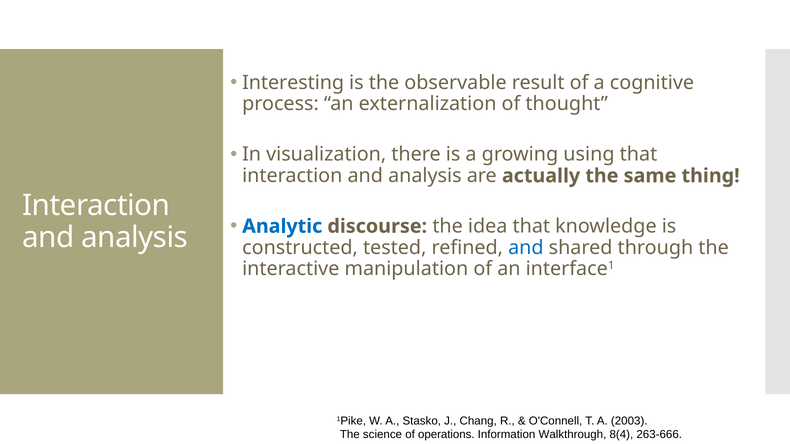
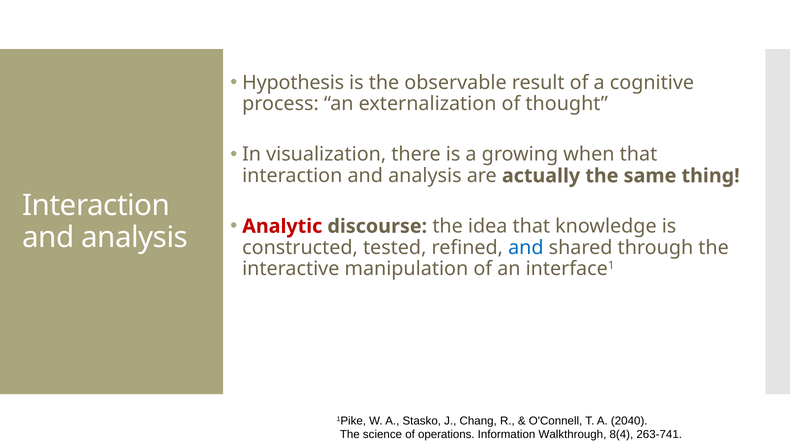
Interesting: Interesting -> Hypothesis (293, 83)
using: using -> when (589, 155)
Analytic colour: blue -> red (282, 226)
2003: 2003 -> 2040 (629, 421)
263-666: 263-666 -> 263-741 (659, 435)
